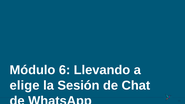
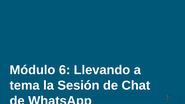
elige: elige -> tema (25, 85)
